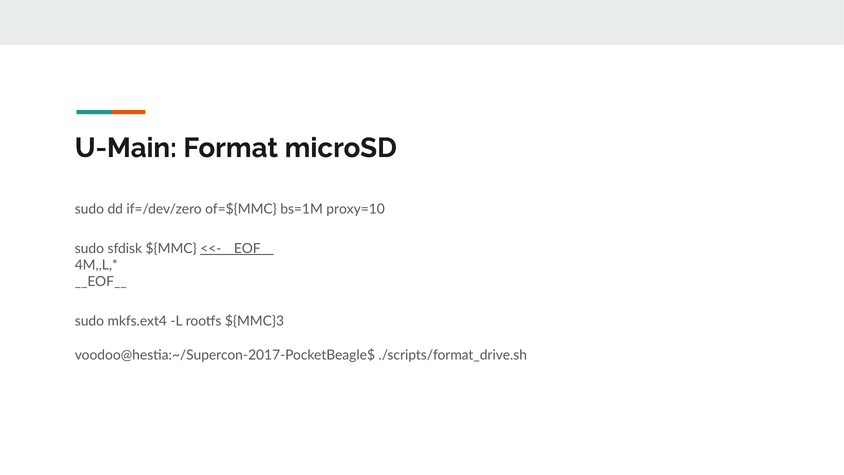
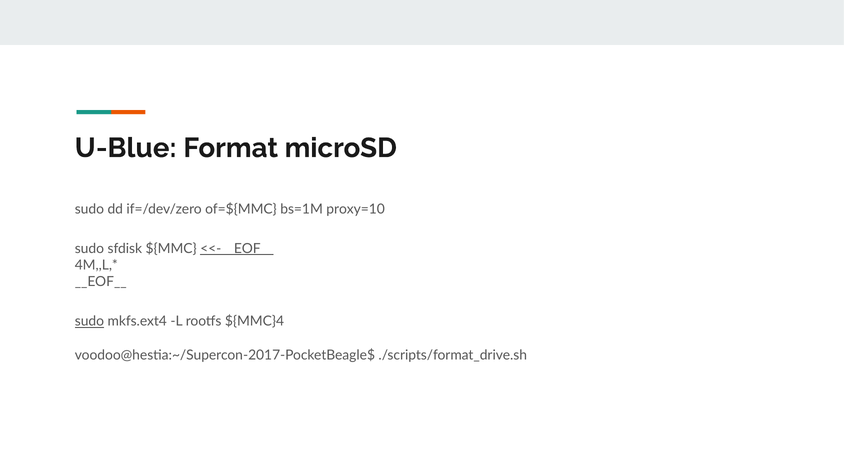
U-Main: U-Main -> U-Blue (126, 148)
sudo underline: none -> present (89, 321)
${MMC}3: ${MMC}3 -> ${MMC}4 (254, 321)
